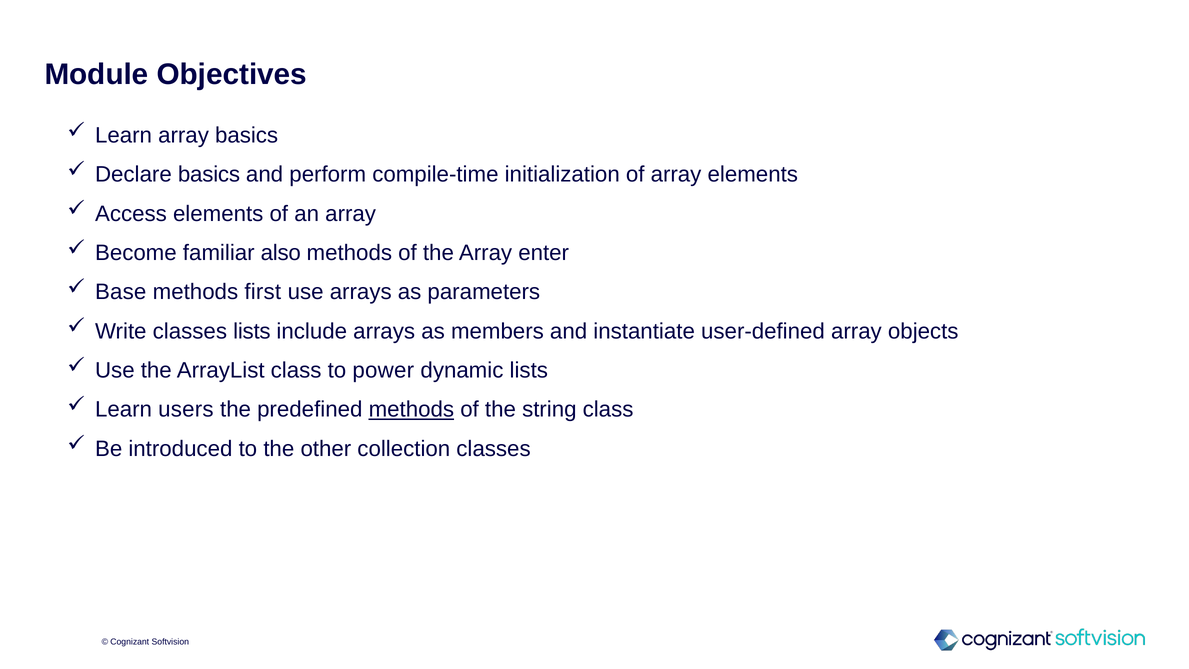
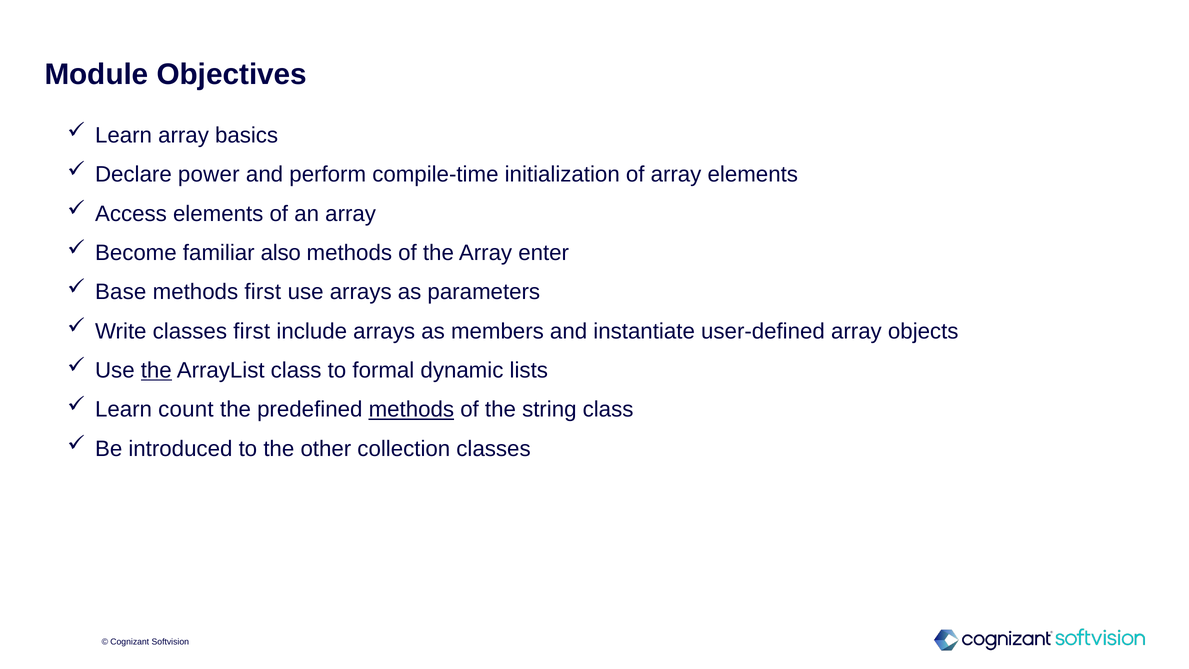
Declare basics: basics -> power (209, 175)
classes lists: lists -> first (252, 331)
the underline: none -> present (156, 370)
power: power -> formal (383, 370)
users: users -> count (186, 409)
